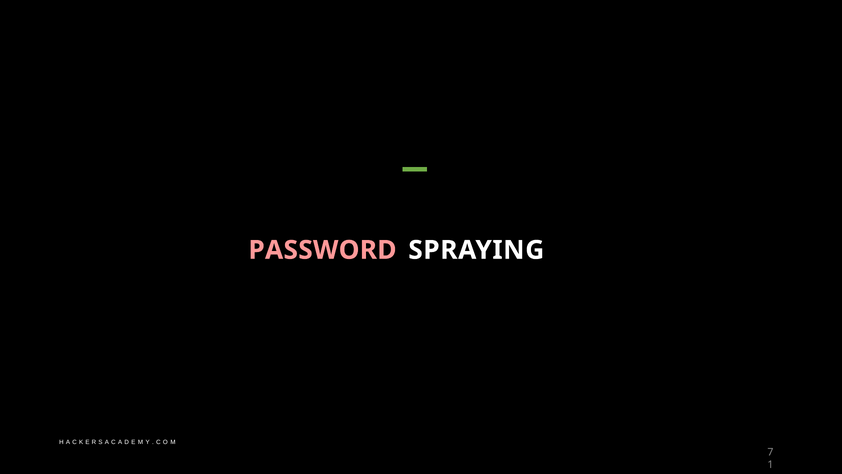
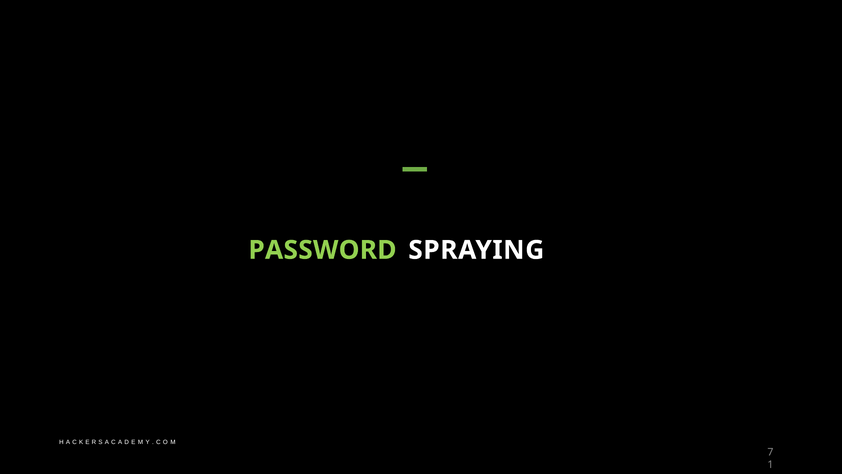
PASSWORD colour: pink -> light green (322, 250)
